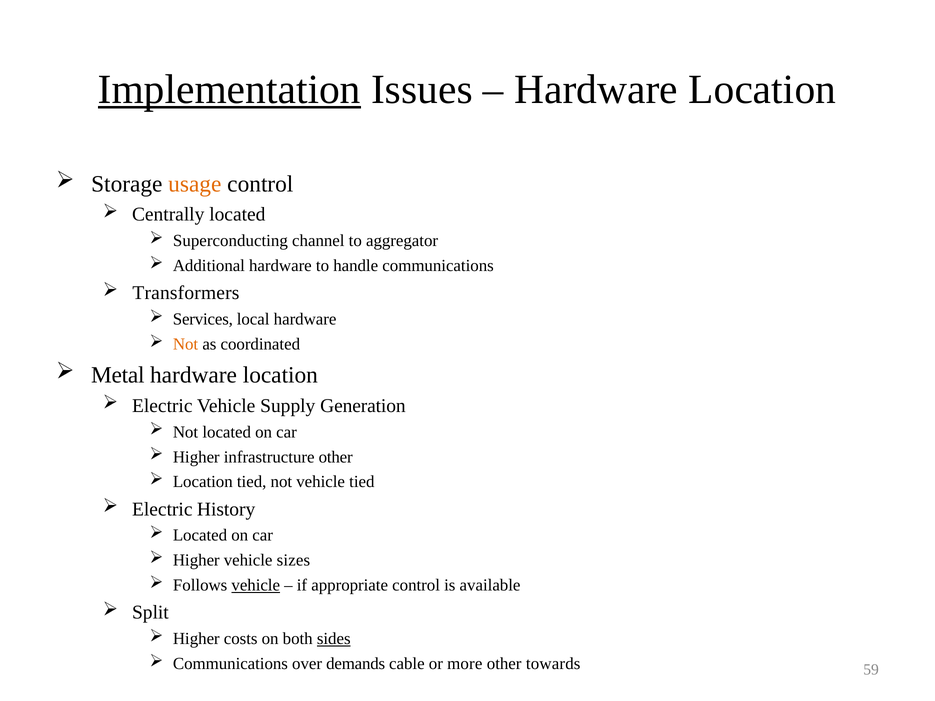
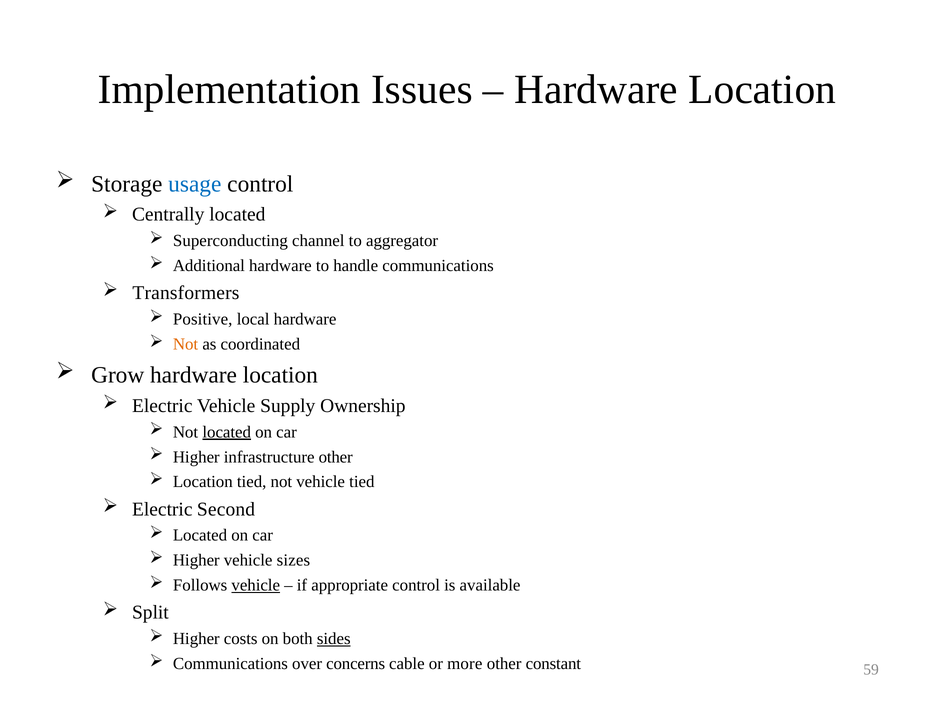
Implementation underline: present -> none (229, 89)
usage colour: orange -> blue (195, 184)
Services: Services -> Positive (203, 319)
Metal: Metal -> Grow (118, 375)
Generation: Generation -> Ownership (363, 406)
located underline: none -> present (227, 432)
History: History -> Second (226, 509)
demands: demands -> concerns (356, 664)
towards: towards -> constant (553, 664)
